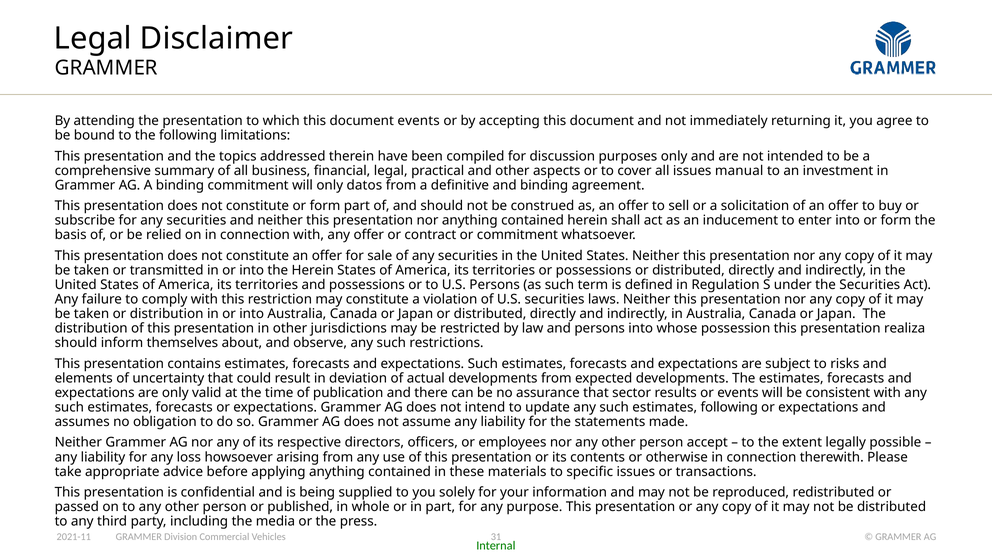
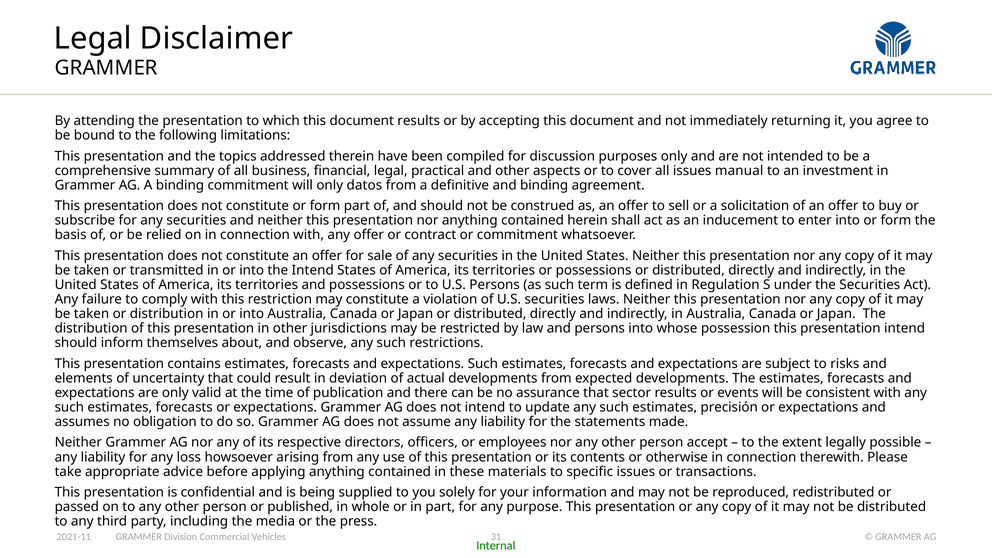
document events: events -> results (419, 121)
the Herein: Herein -> Intend (313, 270)
presentation realiza: realiza -> intend (905, 328)
estimates following: following -> precisión (729, 407)
